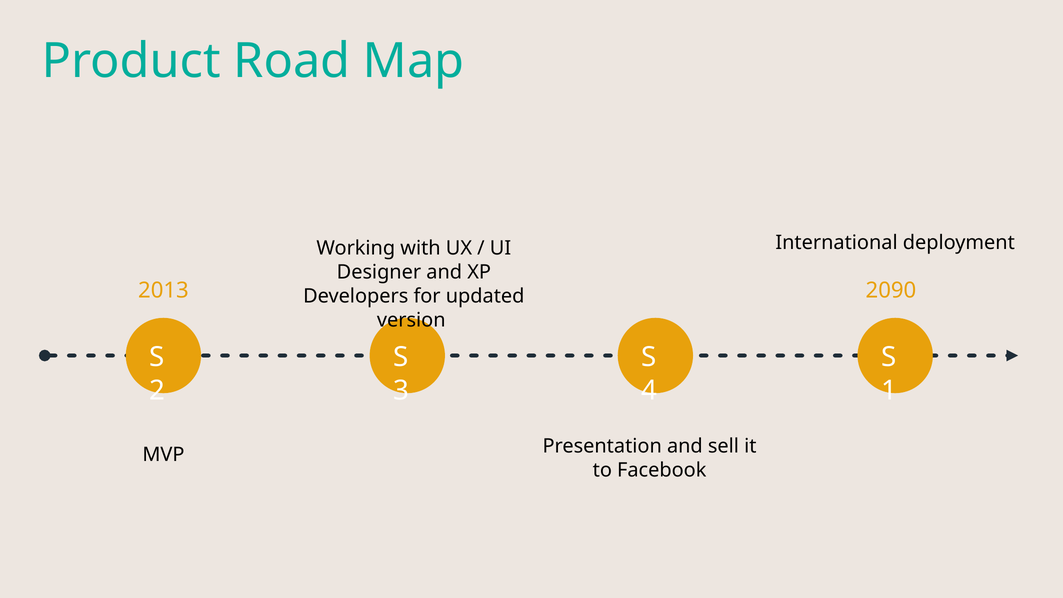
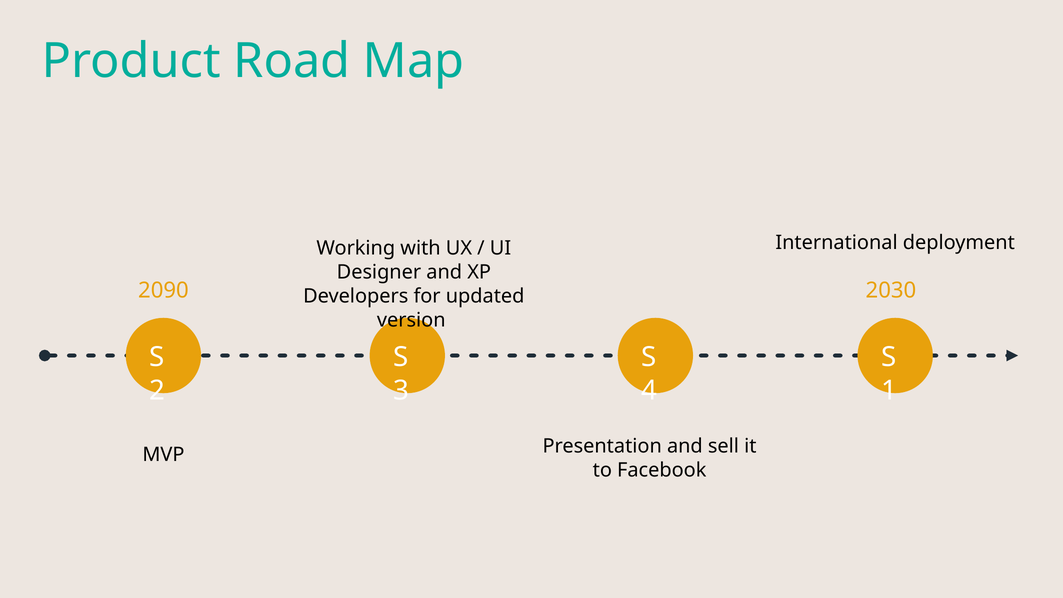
2013: 2013 -> 2090 (163, 290)
2090: 2090 -> 2030 (891, 290)
